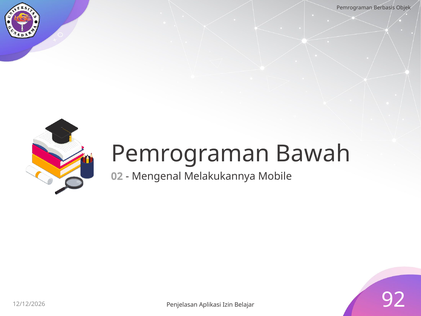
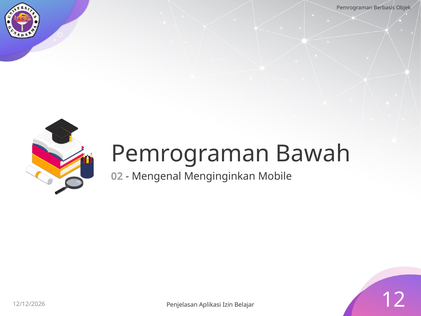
Melakukannya: Melakukannya -> Menginginkan (220, 176)
92: 92 -> 12 (394, 300)
